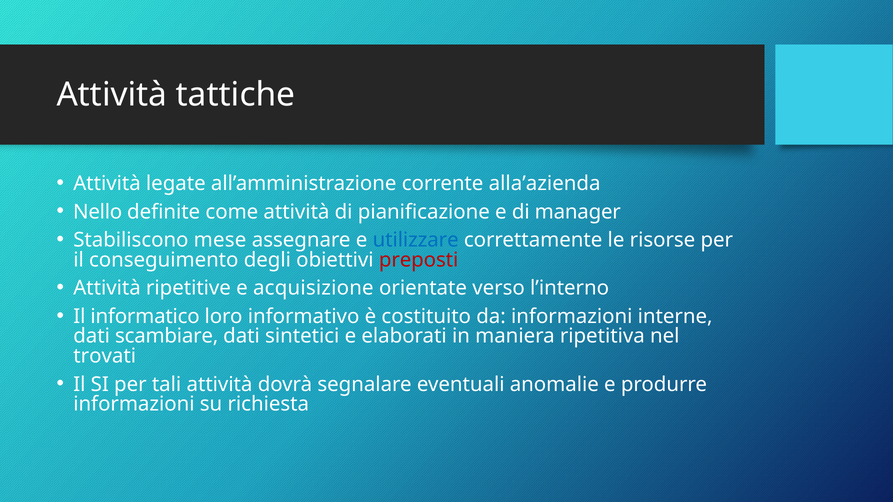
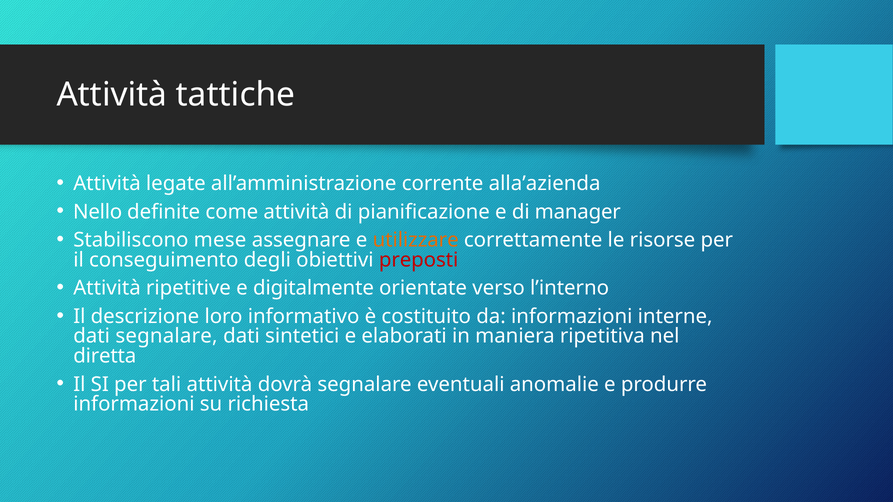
utilizzare colour: blue -> orange (416, 240)
acquisizione: acquisizione -> digitalmente (314, 288)
informatico: informatico -> descrizione (145, 316)
dati scambiare: scambiare -> segnalare (166, 336)
trovati: trovati -> diretta (105, 356)
